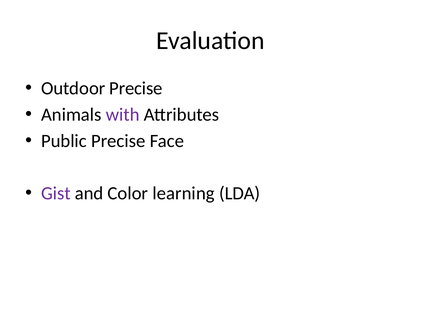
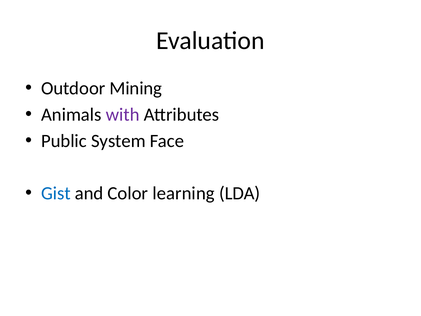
Outdoor Precise: Precise -> Mining (136, 88)
Public Precise: Precise -> System (118, 141)
Gist colour: purple -> blue (56, 193)
